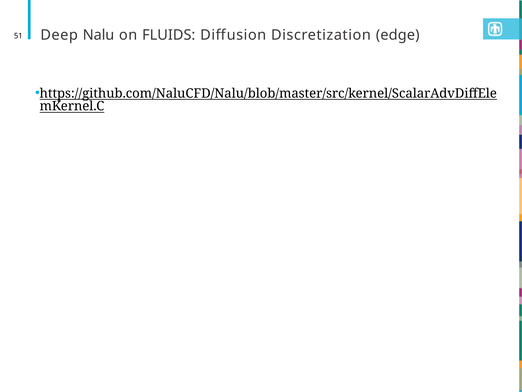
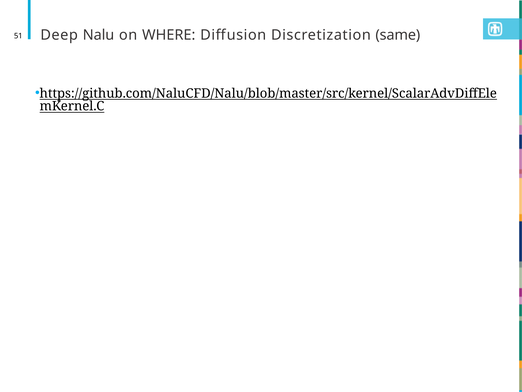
FLUIDS: FLUIDS -> WHERE (169, 35)
edge: edge -> same (398, 35)
